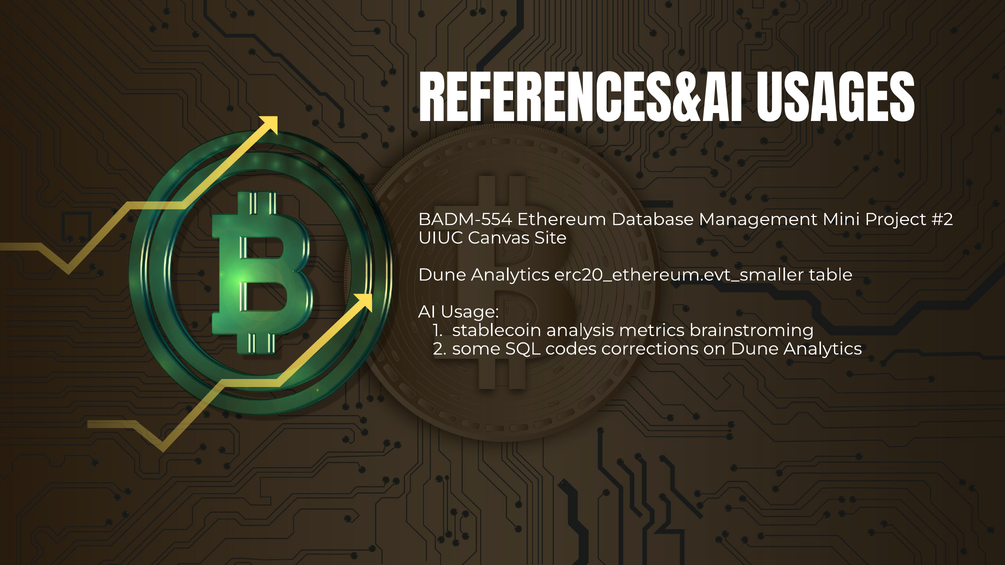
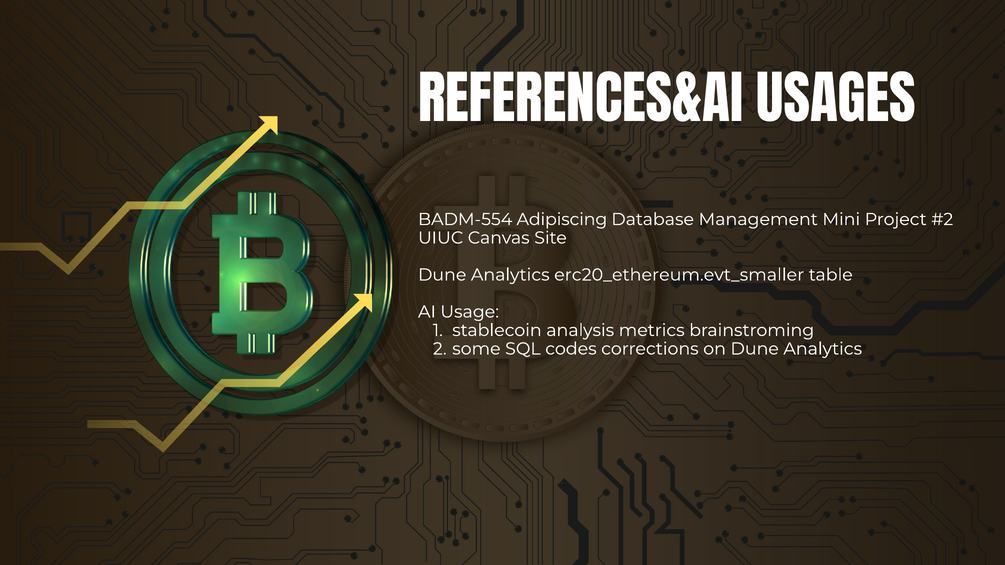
Ethereum: Ethereum -> Adipiscing (562, 219)
